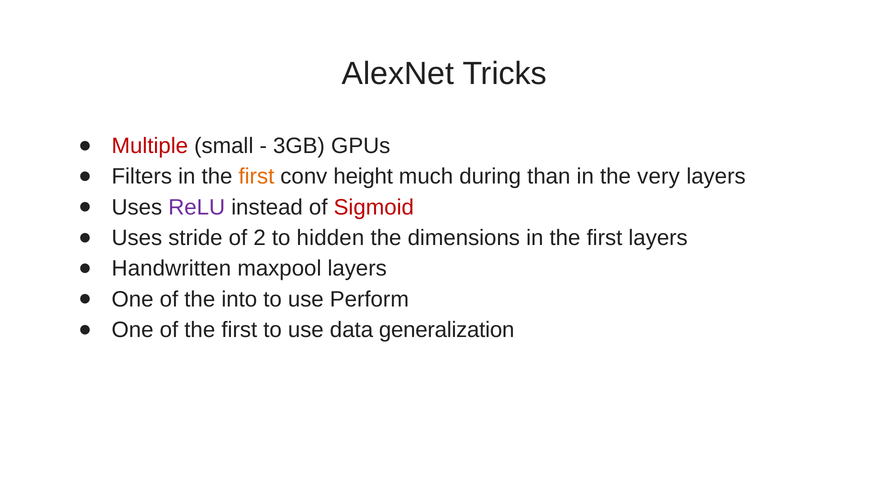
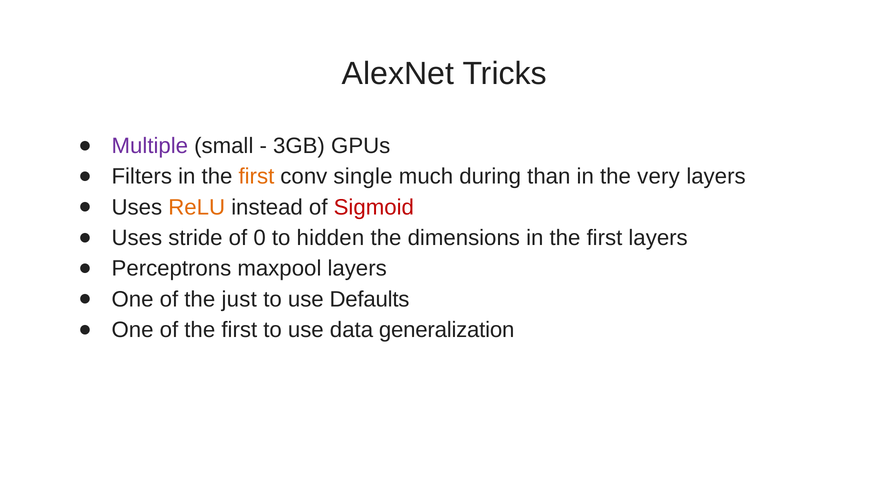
Multiple colour: red -> purple (150, 146)
height: height -> single (363, 177)
ReLU colour: purple -> orange (197, 207)
2: 2 -> 0 (260, 238)
Handwritten: Handwritten -> Perceptrons (171, 269)
into: into -> just (239, 299)
Perform: Perform -> Defaults (369, 299)
